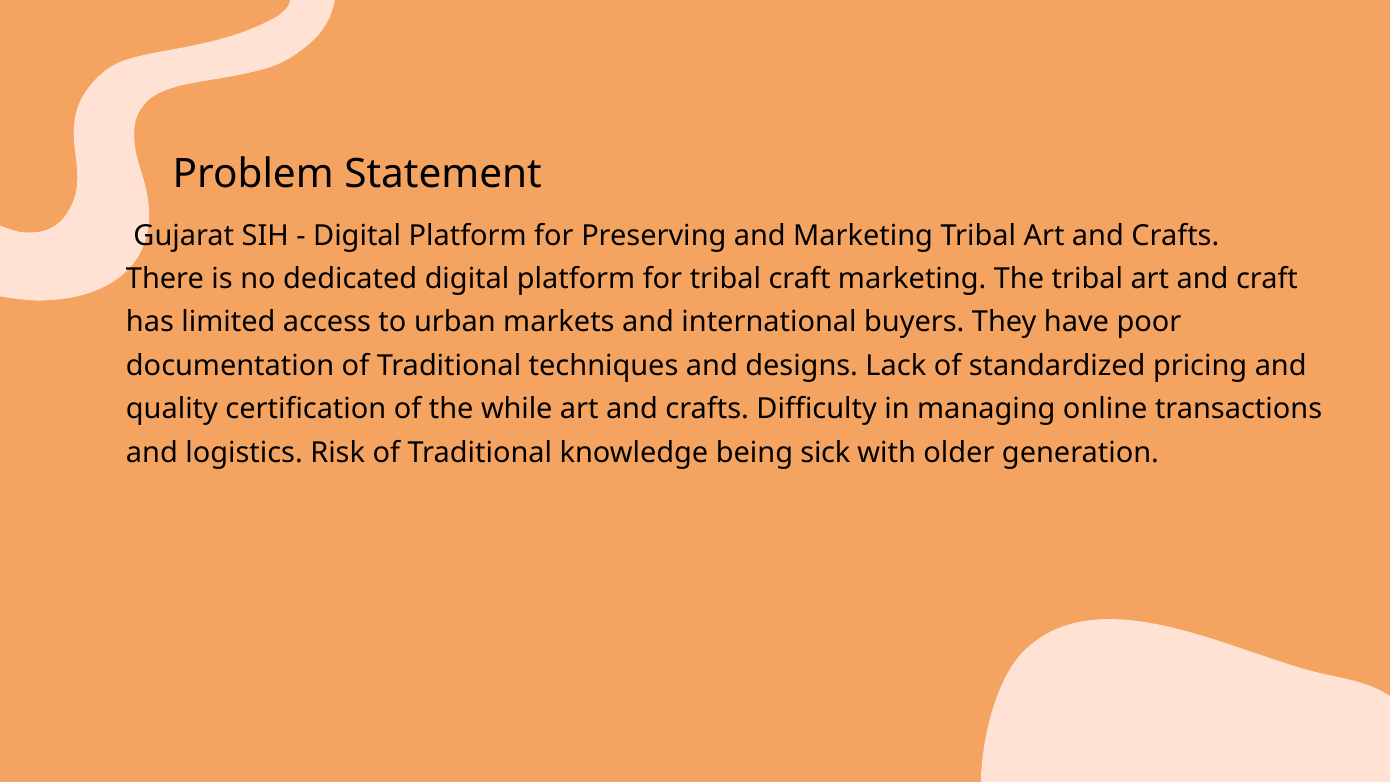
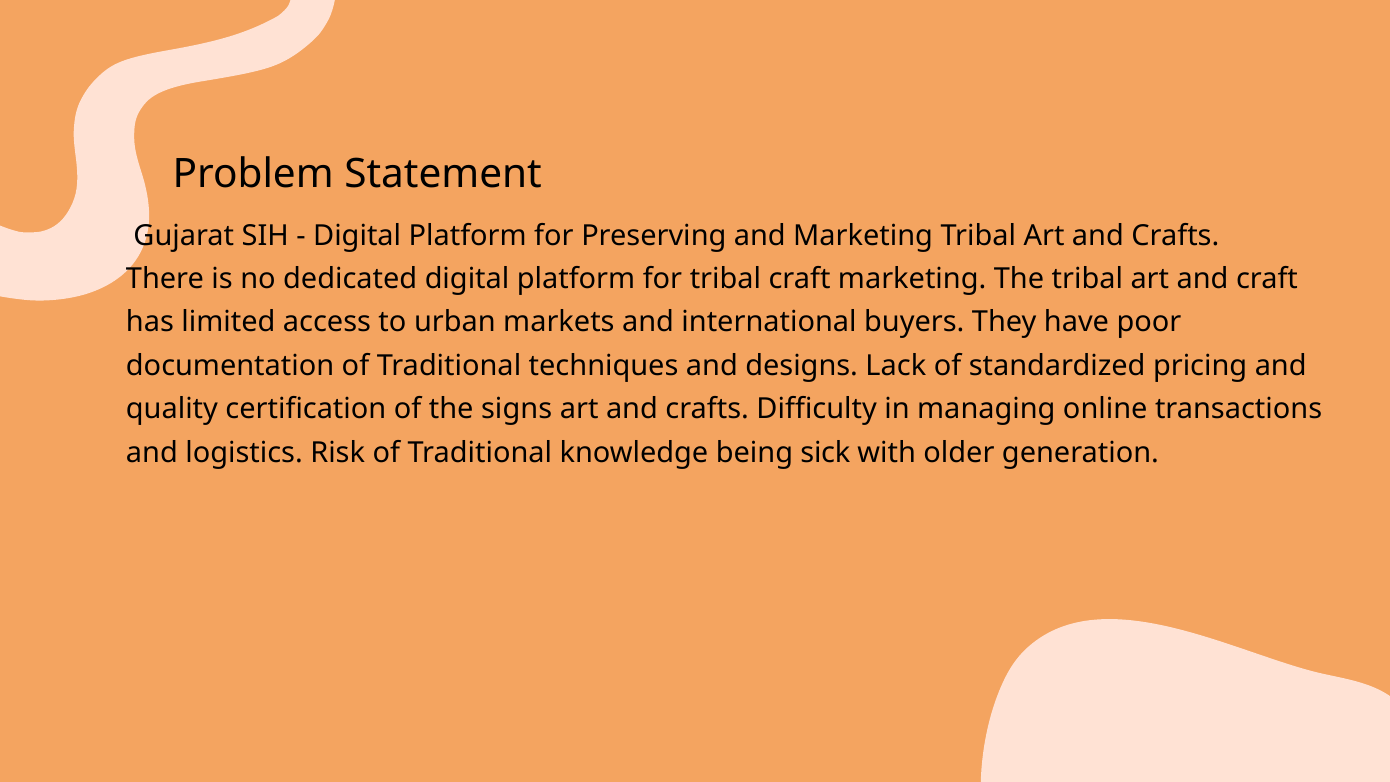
while: while -> signs (517, 409)
